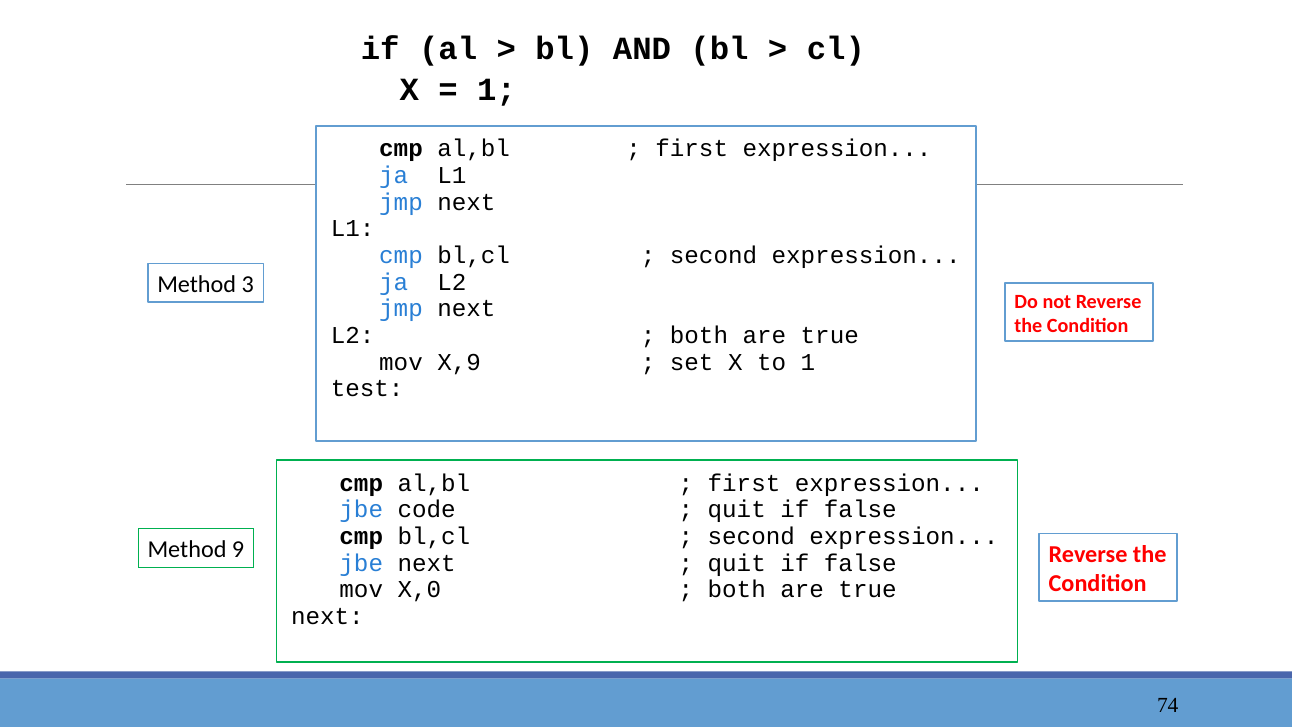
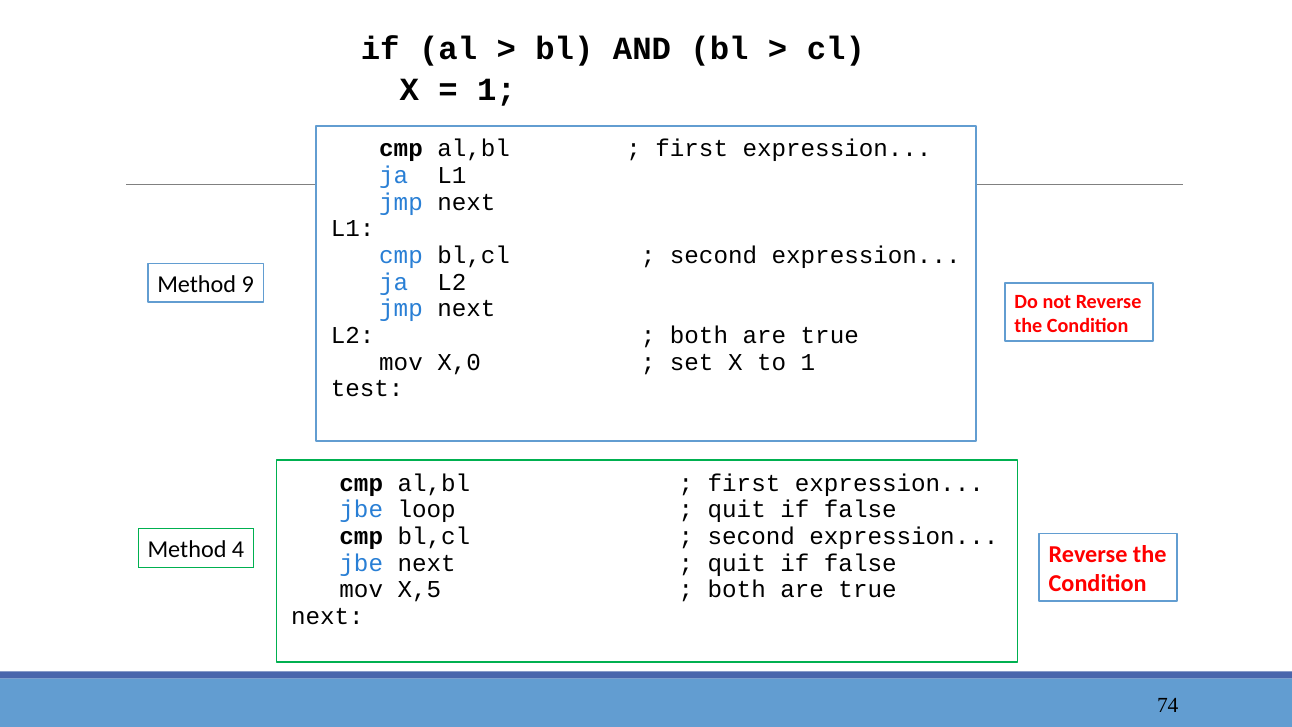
3: 3 -> 9 (248, 284)
X,9: X,9 -> X,0 (459, 362)
code: code -> loop (427, 510)
9: 9 -> 4 (238, 549)
X,0: X,0 -> X,5 (419, 590)
